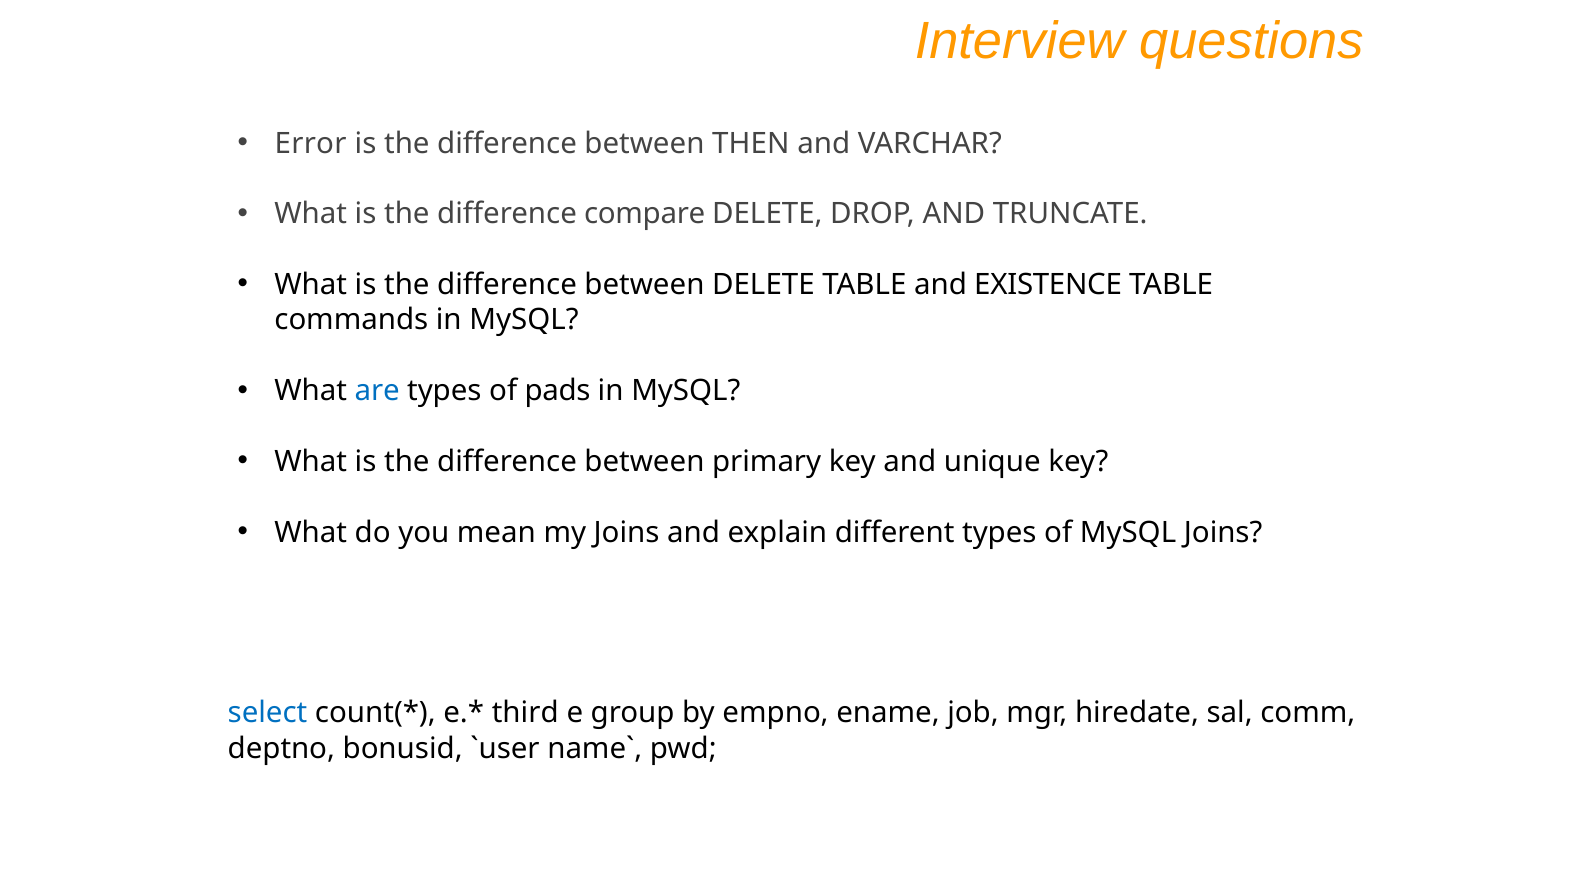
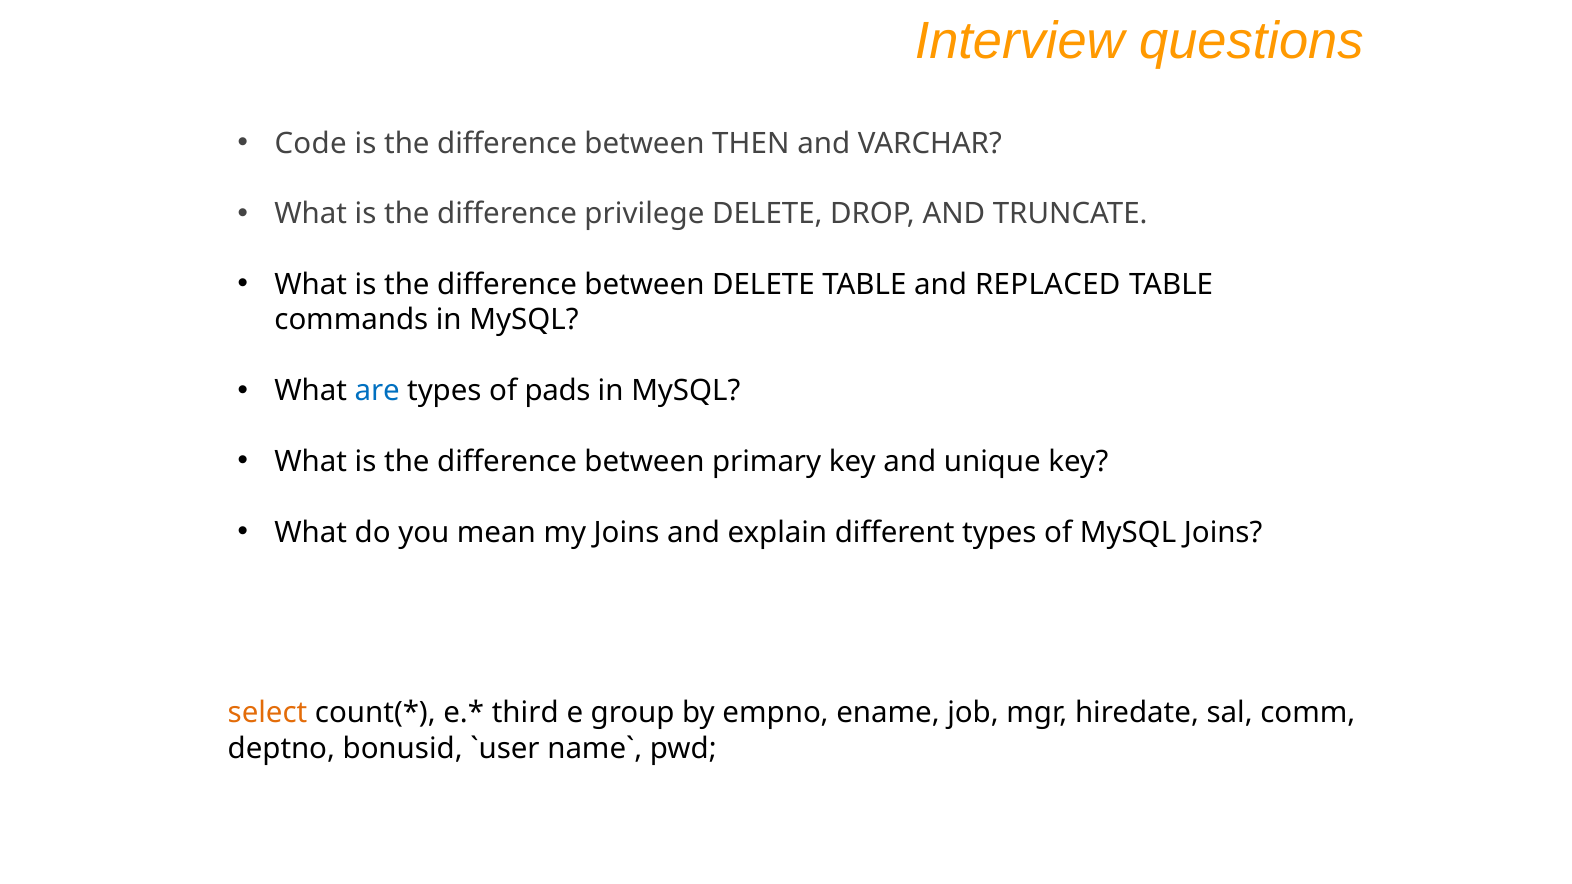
Error: Error -> Code (311, 143)
compare: compare -> privilege (644, 214)
EXISTENCE: EXISTENCE -> REPLACED (1048, 285)
select colour: blue -> orange (268, 713)
